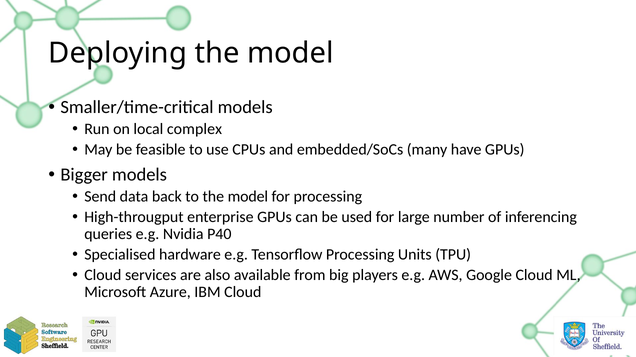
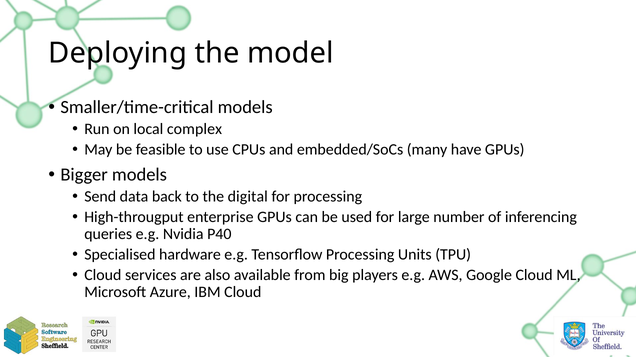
to the model: model -> digital (248, 197)
